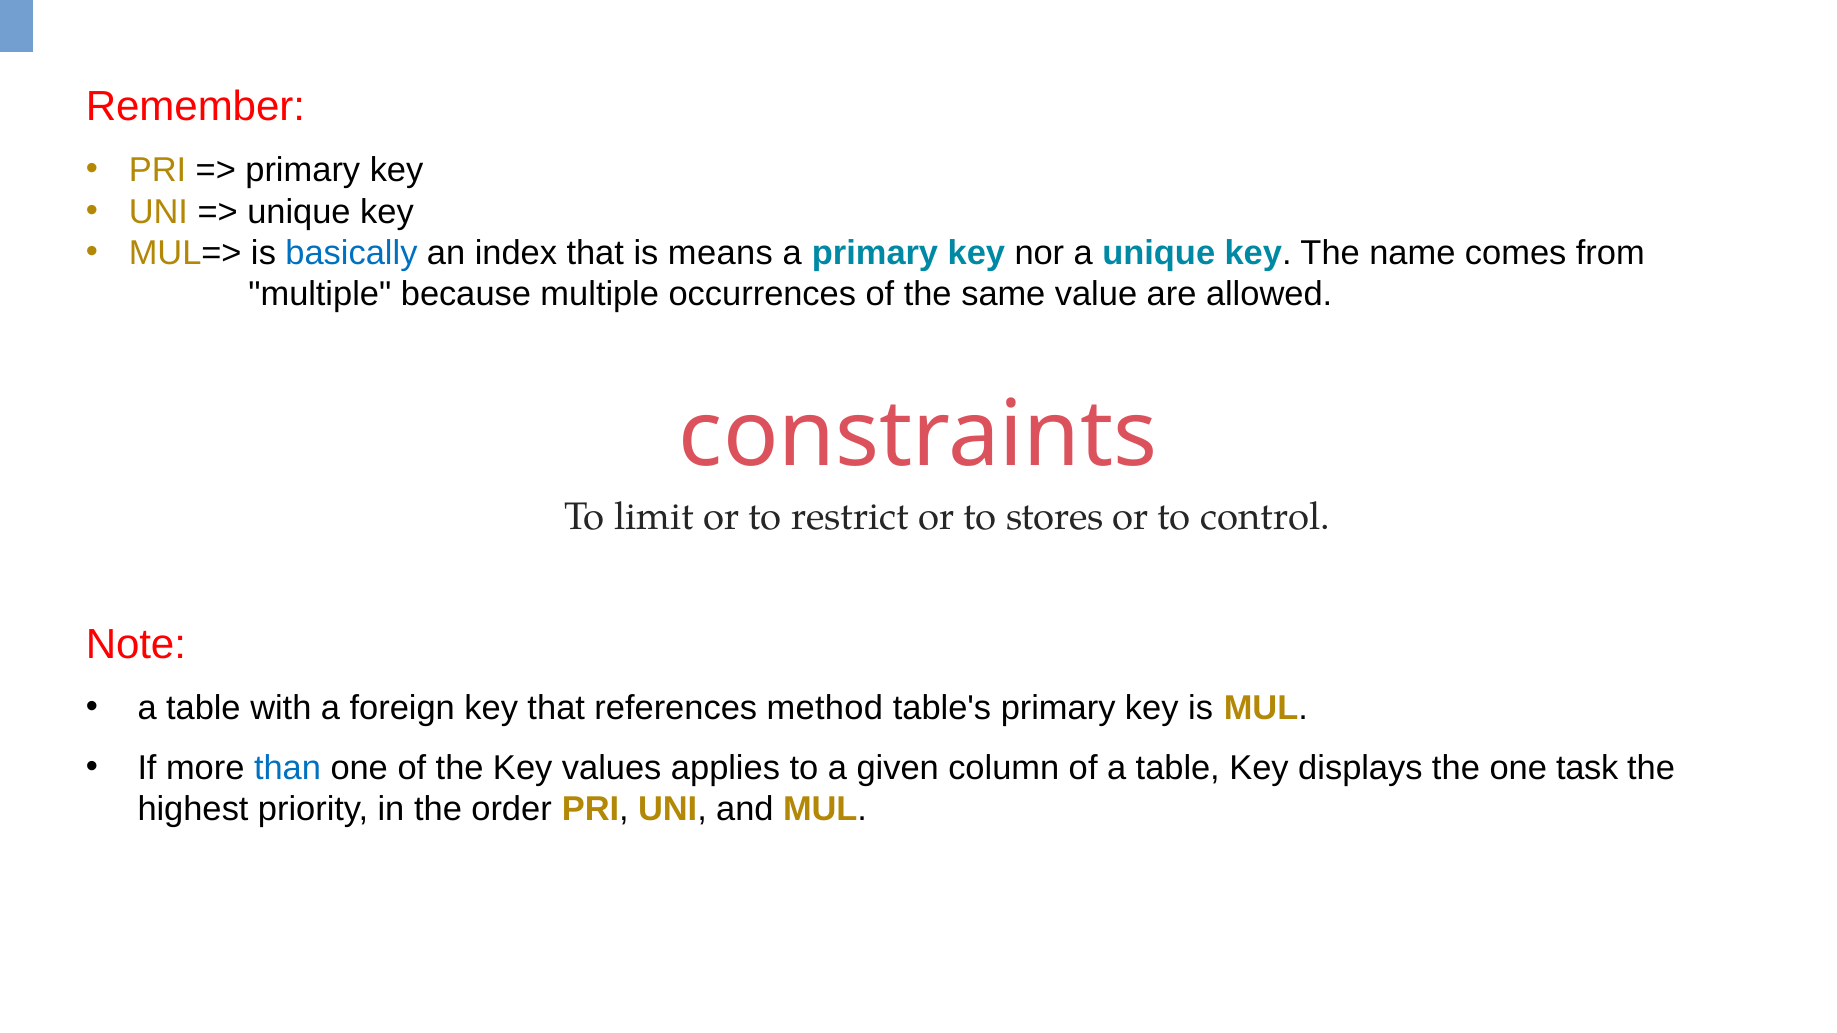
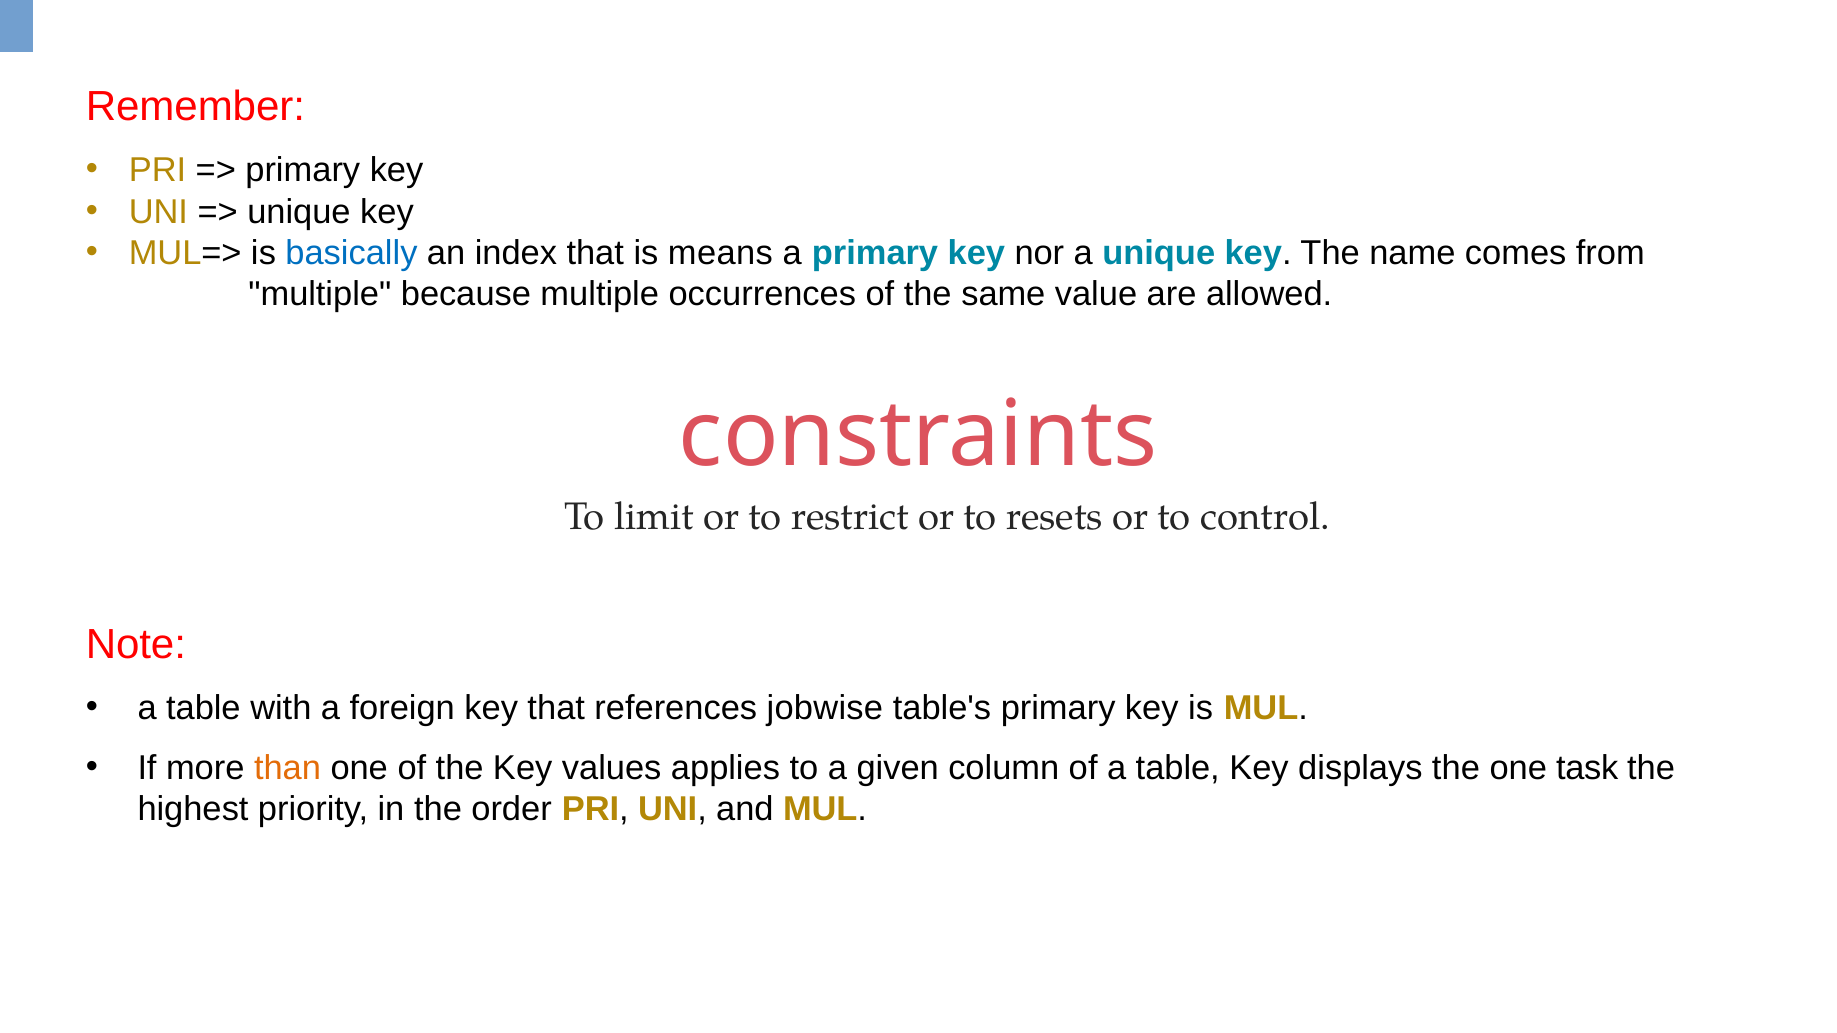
stores: stores -> resets (1055, 517)
method: method -> jobwise (825, 708)
than colour: blue -> orange (287, 768)
